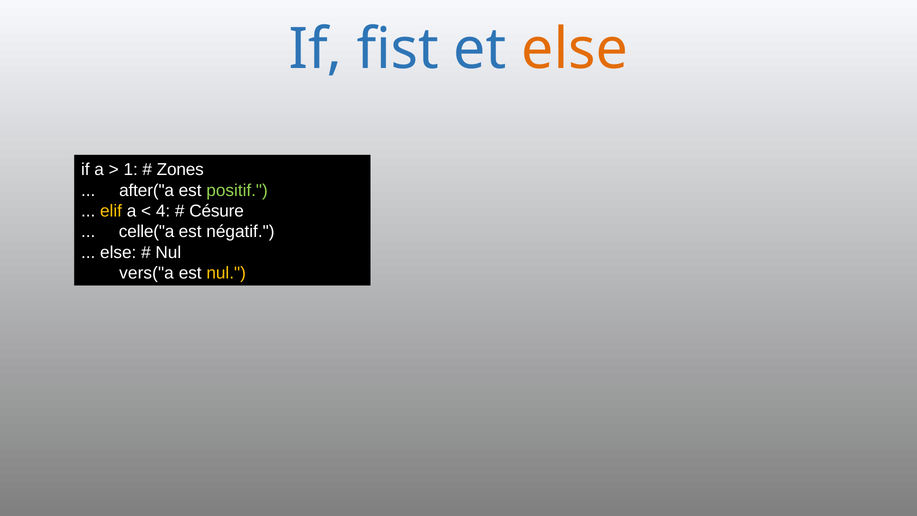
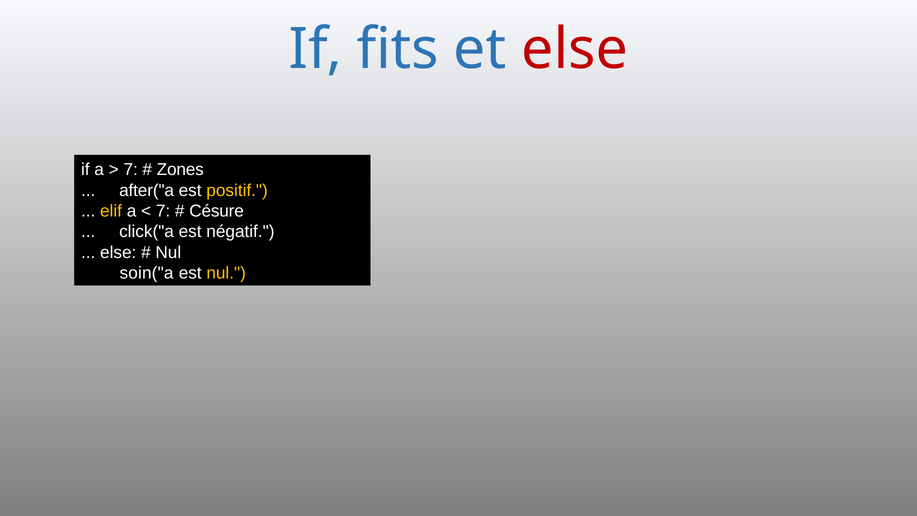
fist: fist -> fits (398, 49)
else colour: orange -> red (575, 49)
1: 1 -> 7 (131, 170)
positif colour: light green -> yellow (237, 190)
4: 4 -> 7 (163, 211)
celle("a: celle("a -> click("a (147, 232)
vers("a: vers("a -> soin("a (146, 273)
